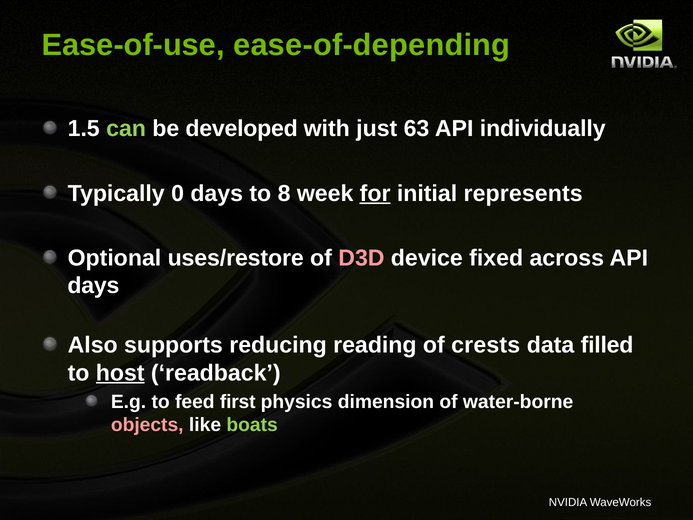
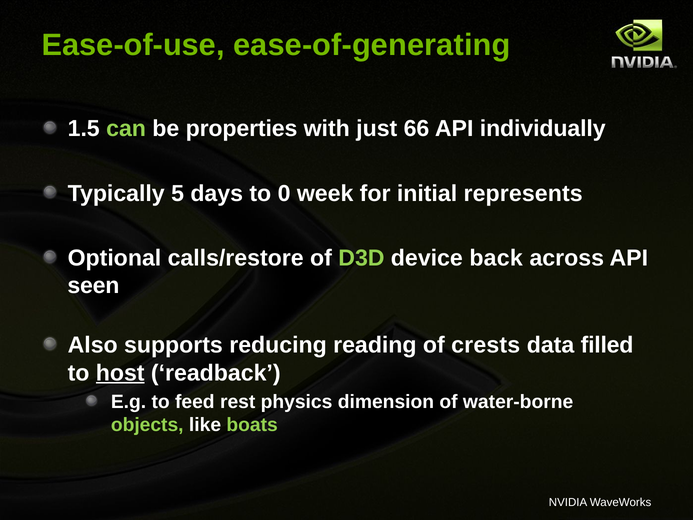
ease-of-depending: ease-of-depending -> ease-of-generating (372, 45)
developed: developed -> properties (242, 129)
63: 63 -> 66 (416, 129)
0: 0 -> 5 (178, 193)
8: 8 -> 0 (284, 193)
for underline: present -> none (375, 193)
uses/restore: uses/restore -> calls/restore (236, 258)
D3D colour: pink -> light green (361, 258)
fixed: fixed -> back (496, 258)
days: days -> seen (93, 286)
first: first -> rest (238, 402)
objects colour: pink -> light green (147, 425)
